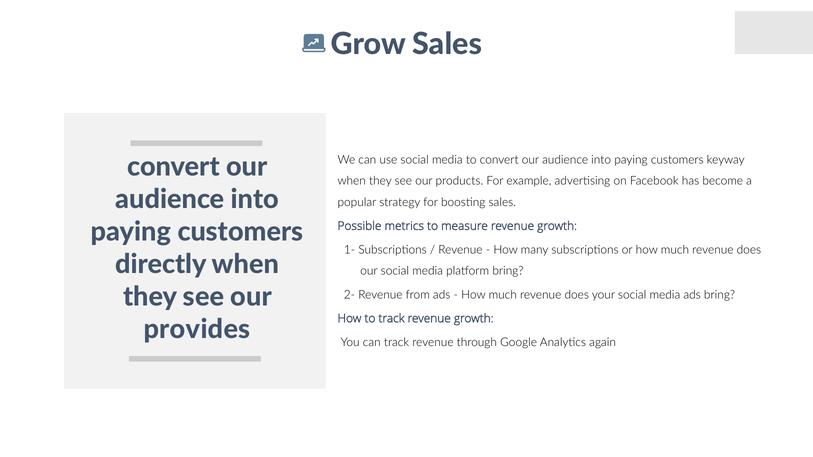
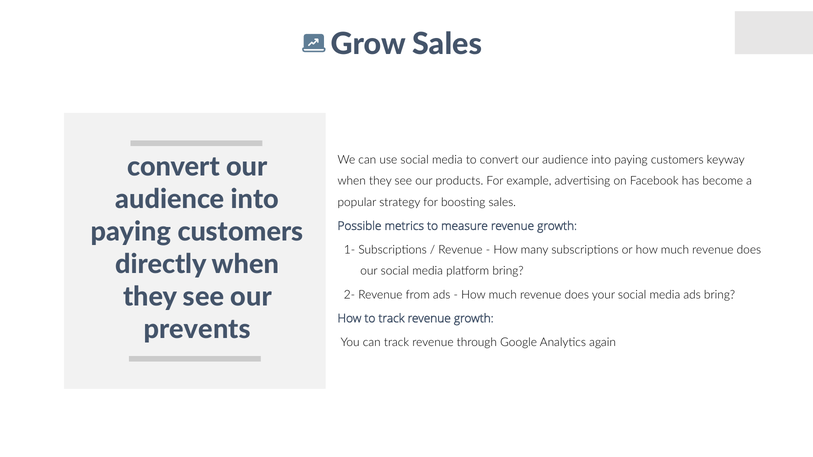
provides: provides -> prevents (197, 329)
